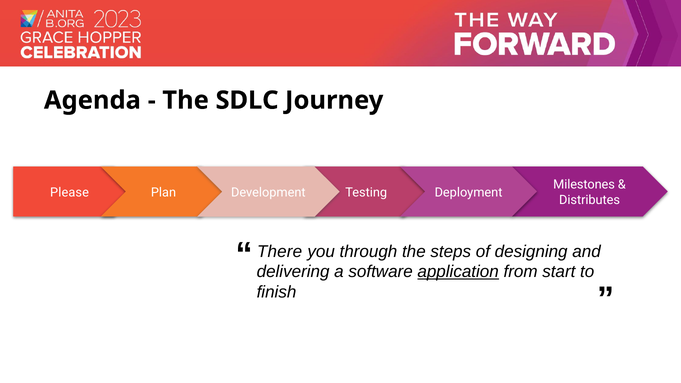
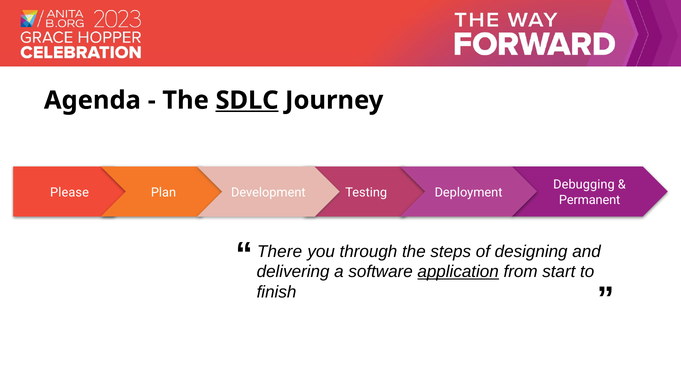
SDLC underline: none -> present (247, 100)
Milestones: Milestones -> Debugging (584, 185)
Distributes: Distributes -> Permanent (590, 200)
